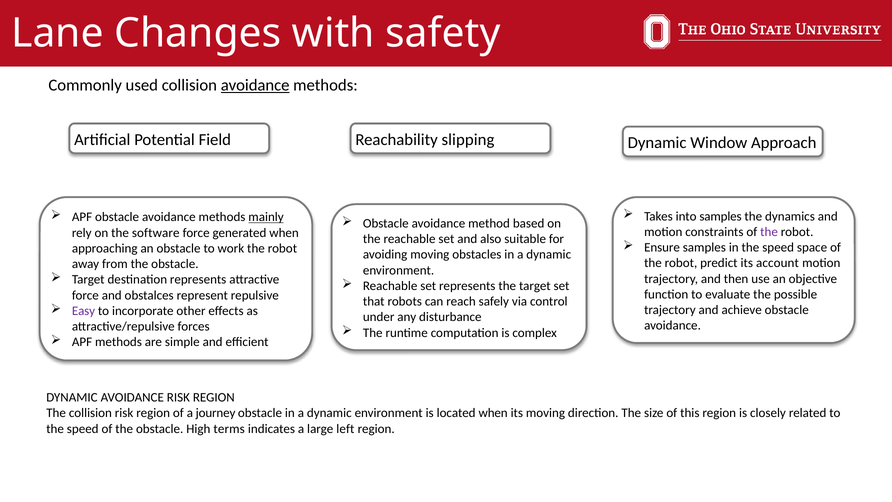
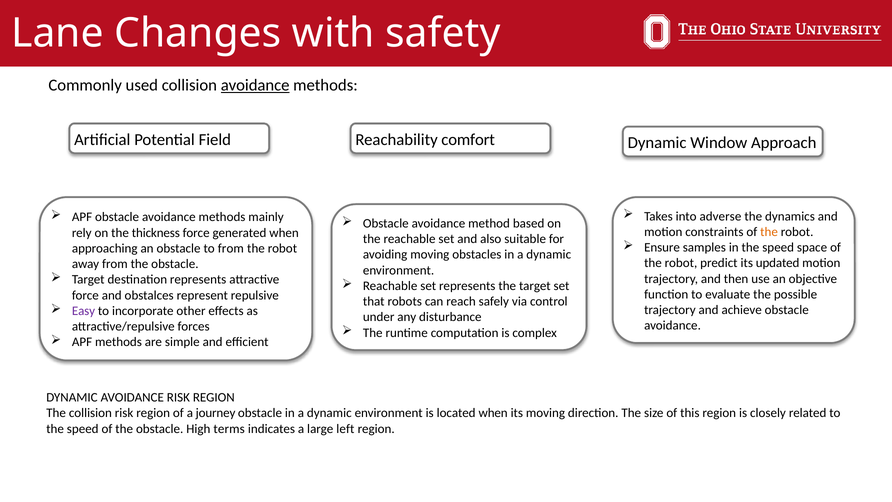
slipping: slipping -> comfort (468, 139)
into samples: samples -> adverse (720, 216)
mainly underline: present -> none (266, 217)
the colour: purple -> orange (769, 232)
software: software -> thickness (156, 233)
to work: work -> from (231, 248)
account: account -> updated (778, 263)
